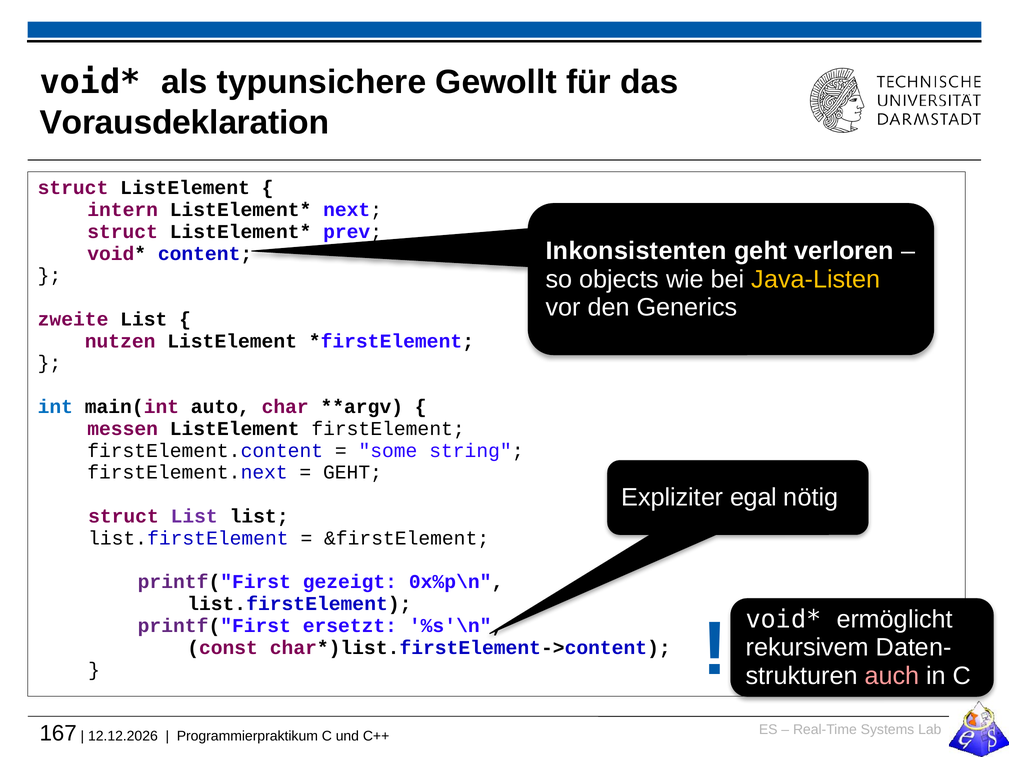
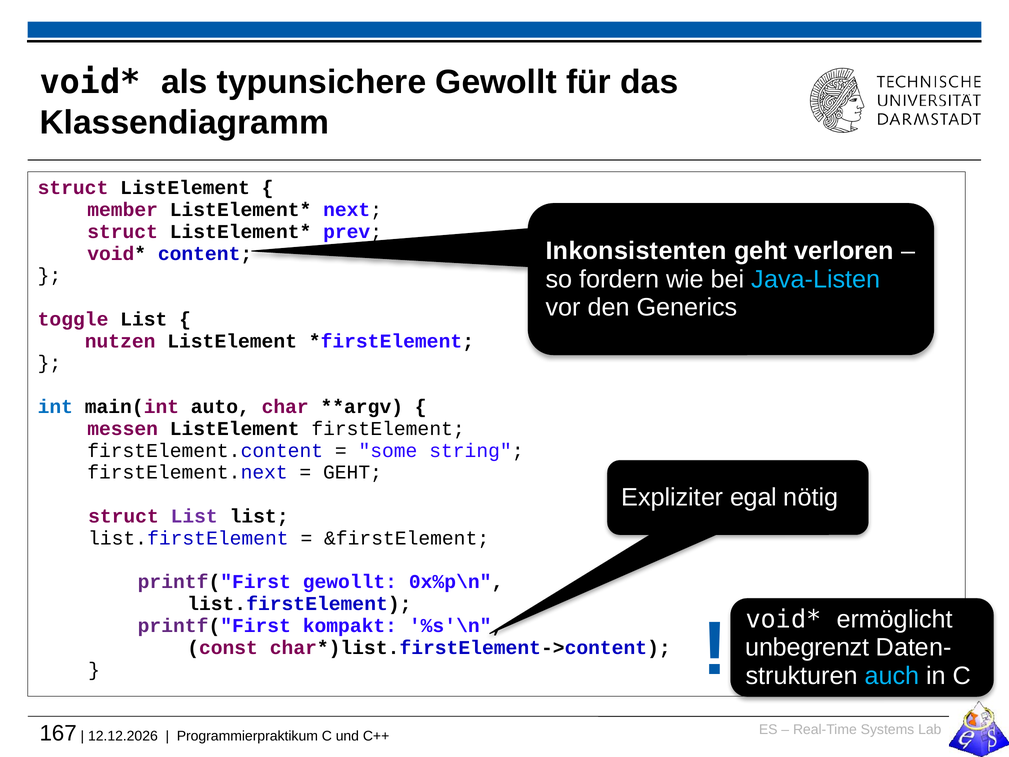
Vorausdeklaration: Vorausdeklaration -> Klassendiagramm (184, 123)
intern: intern -> member (123, 210)
objects: objects -> fordern (619, 279)
Java-Listen colour: yellow -> light blue (816, 279)
zweite: zweite -> toggle (73, 319)
printf("First gezeigt: gezeigt -> gewollt (350, 582)
ersetzt: ersetzt -> kompakt (350, 626)
rekursivem: rekursivem -> unbegrenzt (807, 647)
auch colour: pink -> light blue (892, 676)
